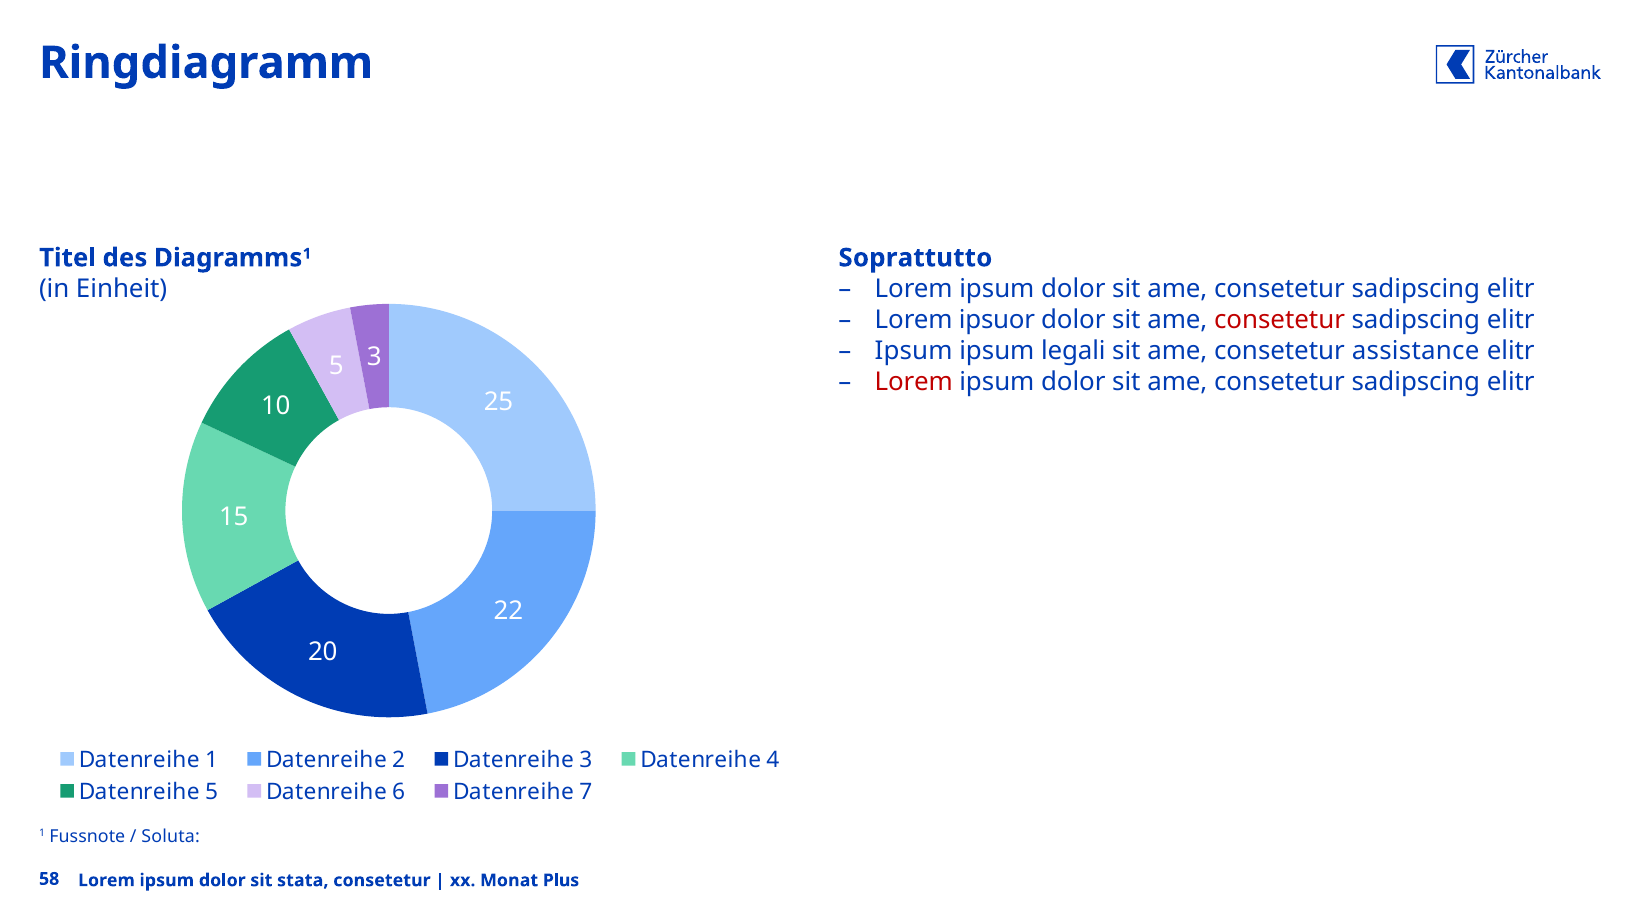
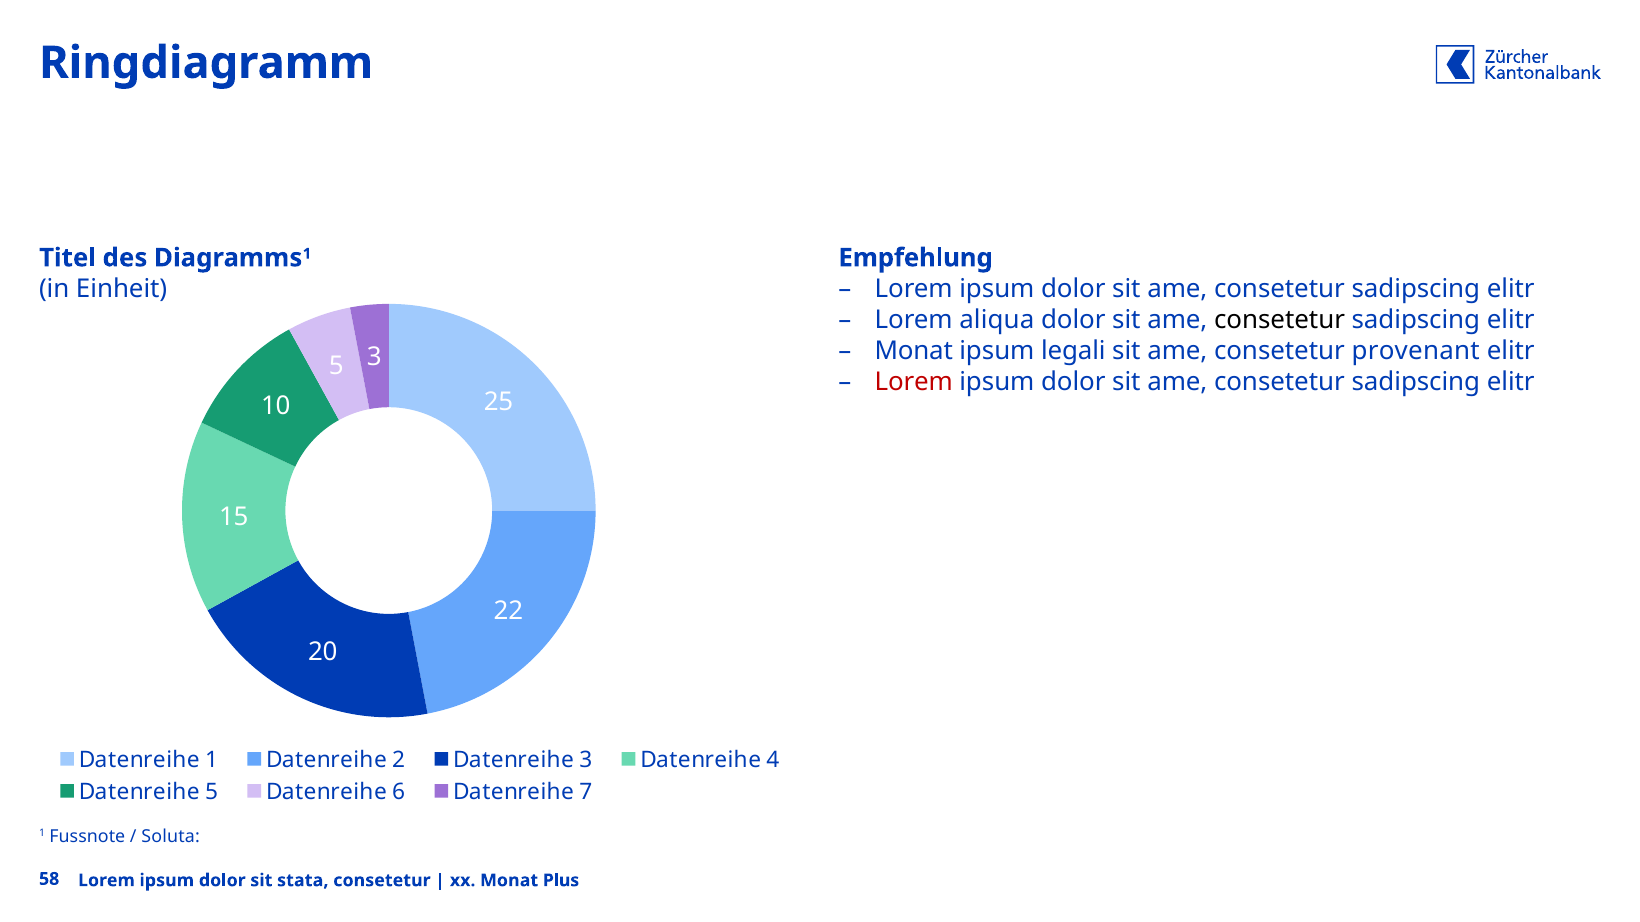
Soprattutto: Soprattutto -> Empfehlung (916, 258)
ipsuor: ipsuor -> aliqua (997, 320)
consetetur colour: red -> black (1279, 320)
Ipsum: Ipsum -> Monat (914, 351)
assistance: assistance -> provenant (1416, 351)
